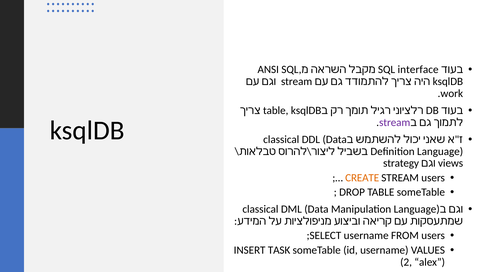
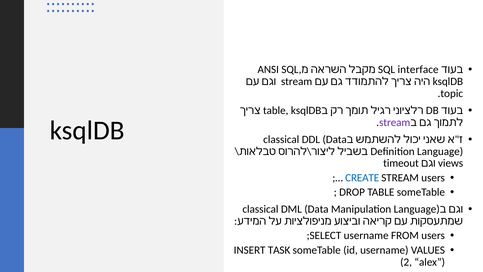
work: work -> topic (452, 93)
strategy: strategy -> timeout (401, 163)
CREATE colour: orange -> blue (362, 178)
